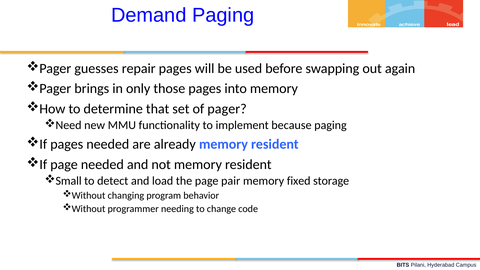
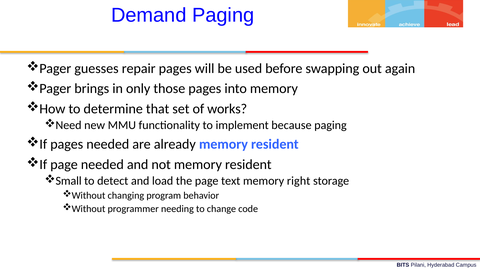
of pager: pager -> works (227, 109)
pair: pair -> text (231, 181)
fixed: fixed -> right (299, 181)
